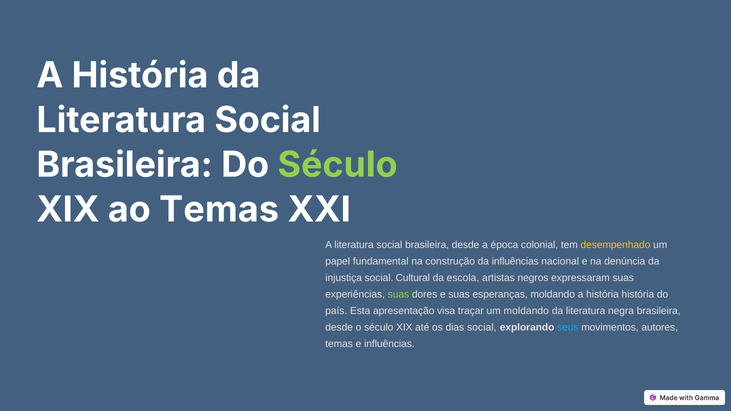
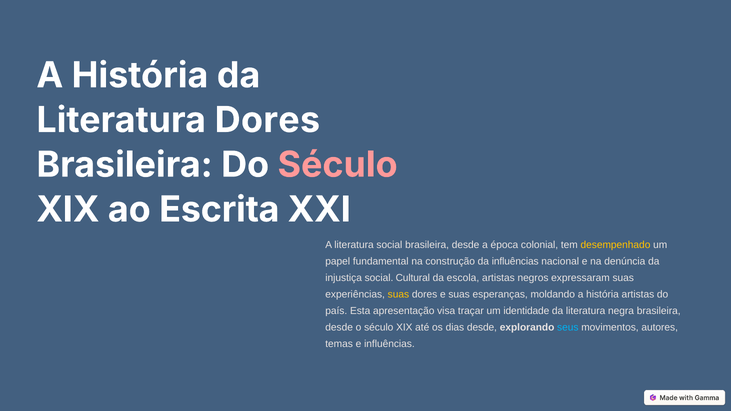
Social: Social -> Dores (267, 120)
Século colour: light green -> pink (338, 165)
ao Temas: Temas -> Escrita (219, 210)
suas colour: light green -> yellow (398, 294)
história história: história -> artistas (638, 294)
um moldando: moldando -> identidade (526, 311)
dias social: social -> desde (482, 327)
